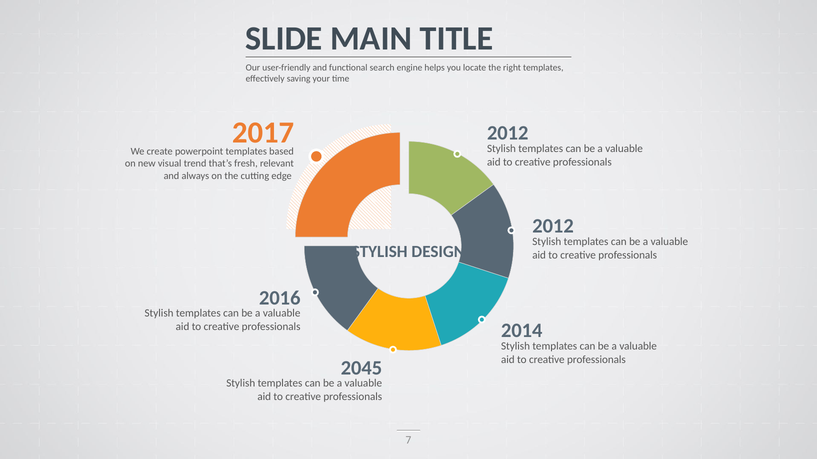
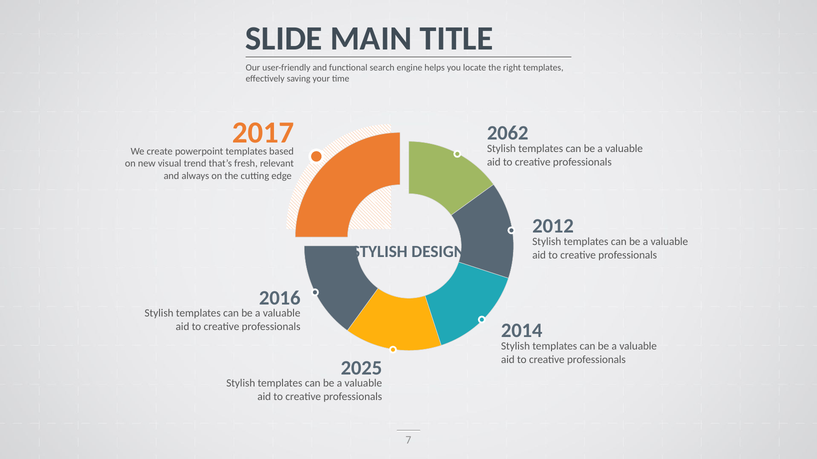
2012: 2012 -> 2062 (508, 133)
2045: 2045 -> 2025 (361, 369)
